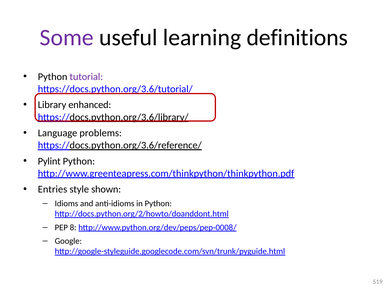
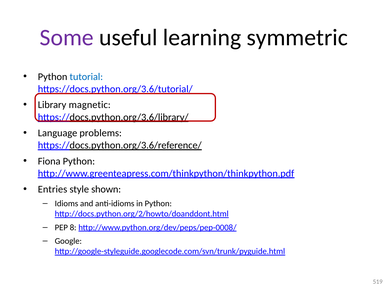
definitions: definitions -> symmetric (297, 38)
tutorial colour: purple -> blue (86, 77)
enhanced: enhanced -> magnetic (90, 105)
Pylint: Pylint -> Fiona (49, 161)
